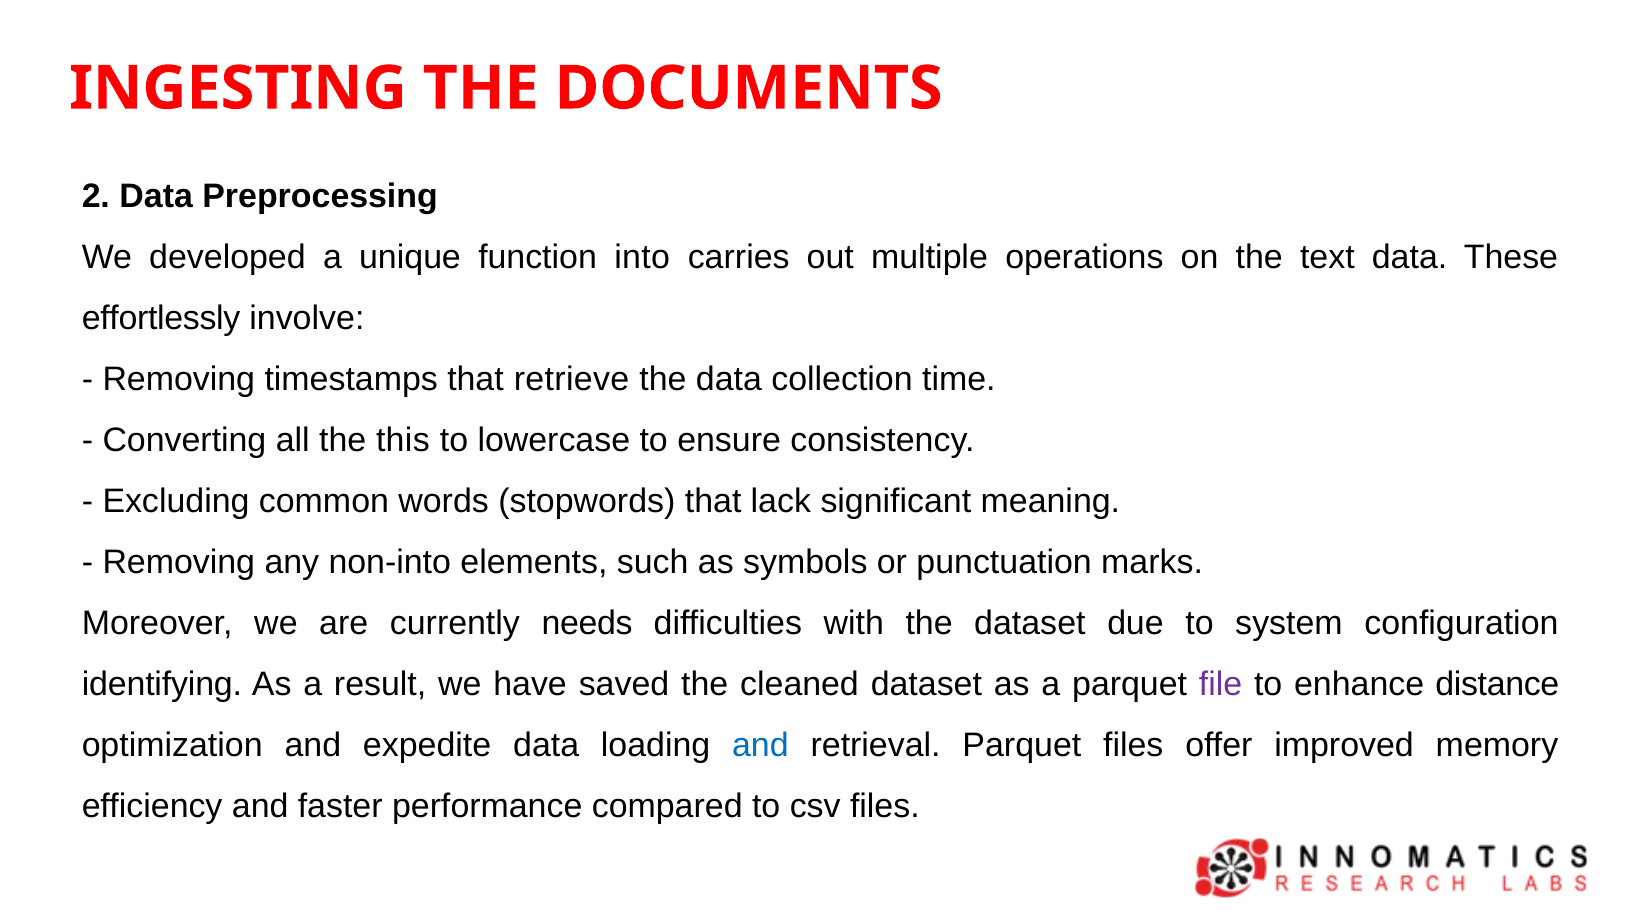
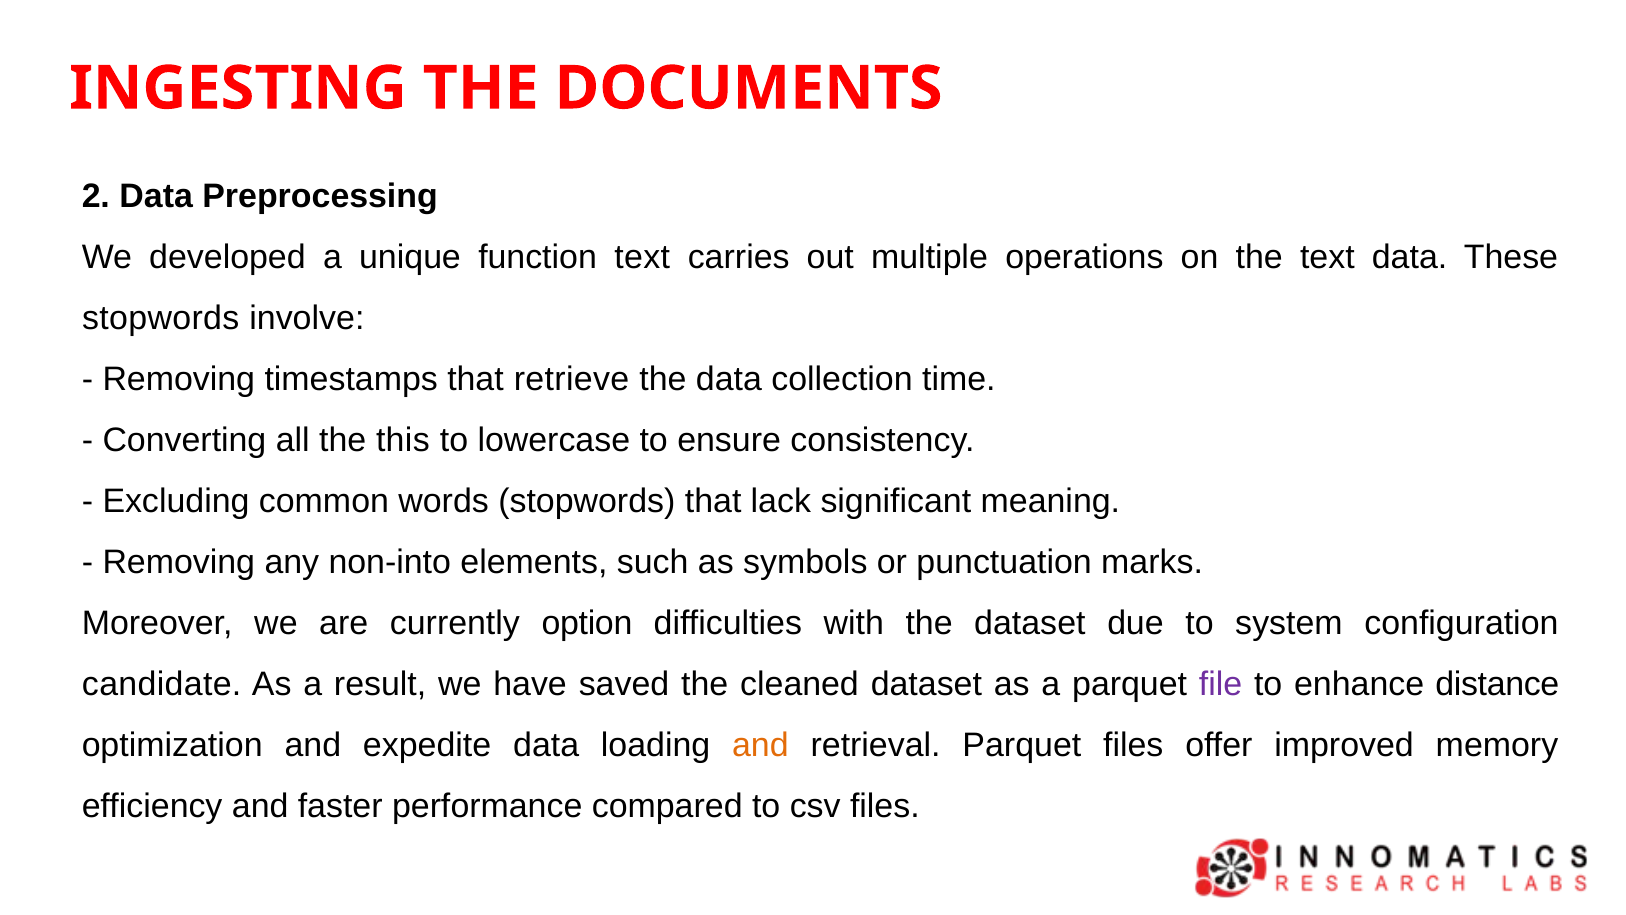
function into: into -> text (642, 257)
effortlessly: effortlessly -> stopwords (161, 318)
needs: needs -> option (587, 623)
identifying: identifying -> candidate (162, 684)
and colour: blue -> orange (760, 745)
